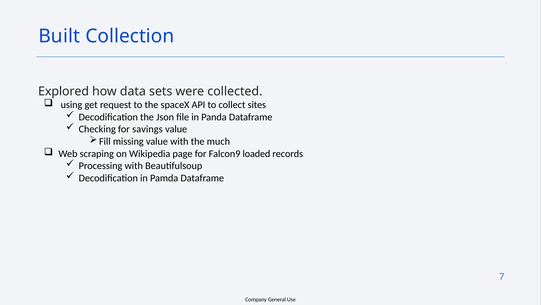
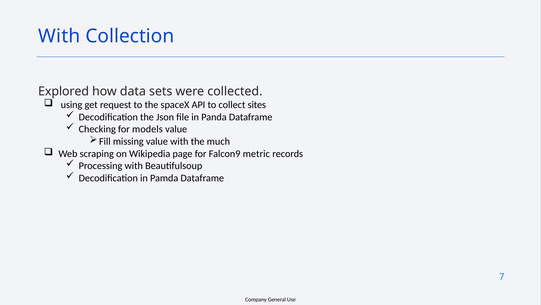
Built: Built -> With (59, 36)
savings: savings -> models (147, 129)
loaded: loaded -> metric (256, 153)
